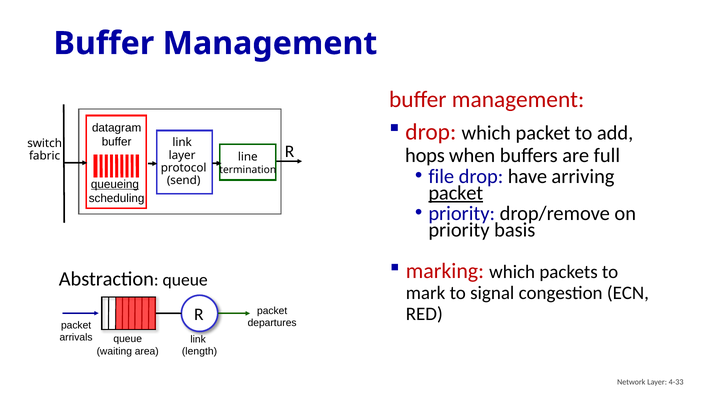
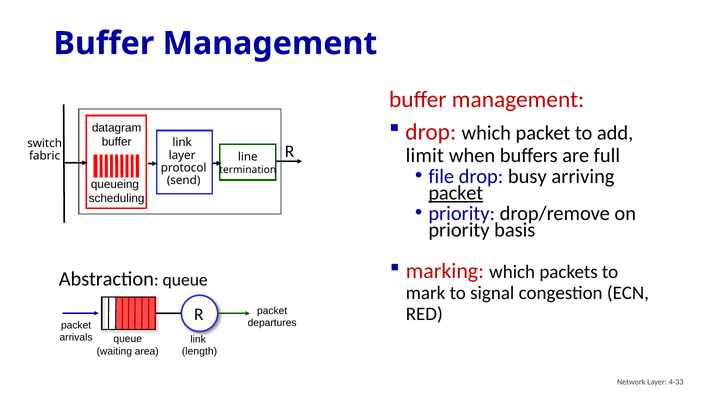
hops: hops -> limit (425, 156)
have: have -> busy (527, 176)
queueing underline: present -> none (115, 184)
